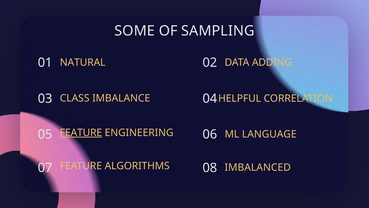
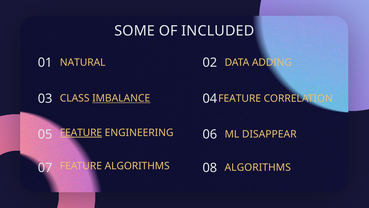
SAMPLING: SAMPLING -> INCLUDED (218, 31)
03 HELPFUL: HELPFUL -> FEATURE (240, 98)
IMBALANCE underline: none -> present (121, 98)
LANGUAGE: LANGUAGE -> DISAPPEAR (269, 134)
07 IMBALANCED: IMBALANCED -> ALGORITHMS (258, 167)
